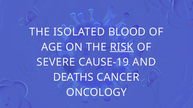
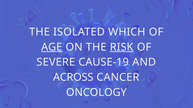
BLOOD: BLOOD -> WHICH (127, 32)
AGE underline: none -> present (52, 47)
DEATHS: DEATHS -> ACROSS (73, 78)
